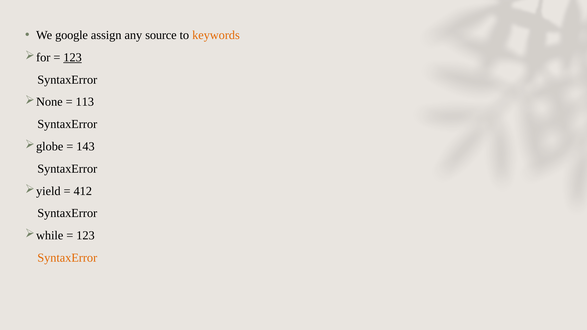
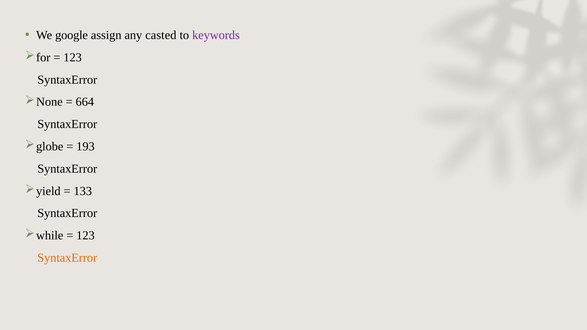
source: source -> casted (161, 35)
keywords colour: orange -> purple (216, 35)
123 underline: present -> none (73, 57)
113: 113 -> 664 (85, 102)
143: 143 -> 193 (85, 147)
412: 412 -> 133 (83, 191)
